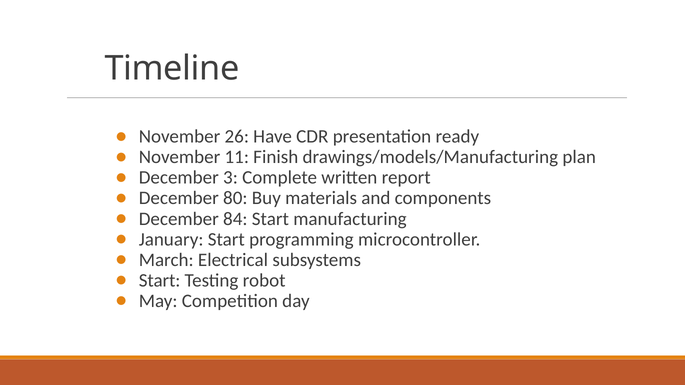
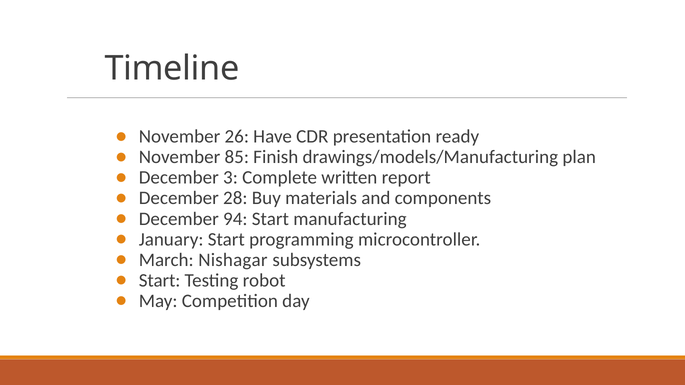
11: 11 -> 85 (237, 157)
80: 80 -> 28 (235, 198)
84: 84 -> 94 (235, 219)
Electrical: Electrical -> Nishagar (233, 260)
